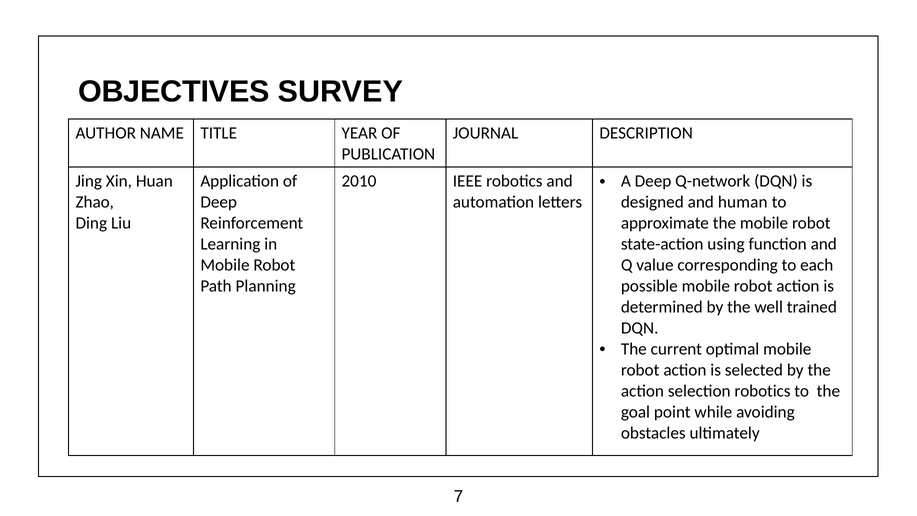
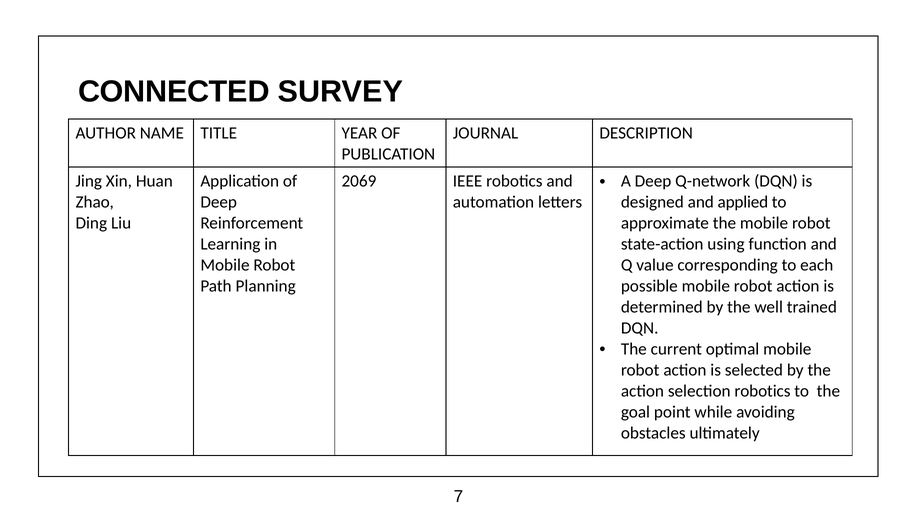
OBJECTIVES: OBJECTIVES -> CONNECTED (174, 92)
2010: 2010 -> 2069 (359, 181)
human: human -> applied (743, 202)
